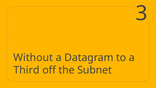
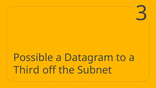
Without: Without -> Possible (33, 57)
